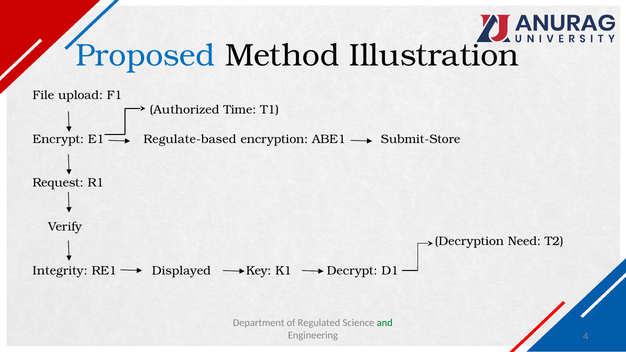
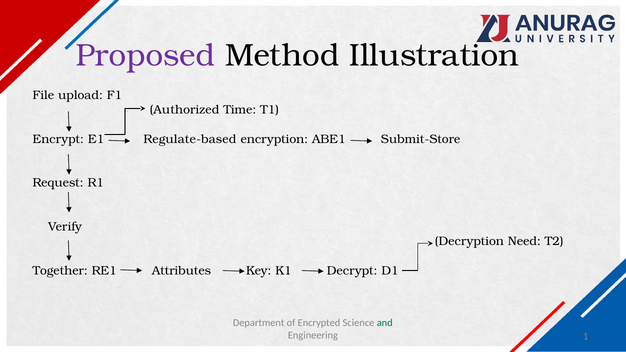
Proposed colour: blue -> purple (145, 56)
Integrity: Integrity -> Together (60, 271)
Displayed: Displayed -> Attributes (181, 271)
Regulated: Regulated -> Encrypted (319, 323)
4: 4 -> 1 (586, 336)
